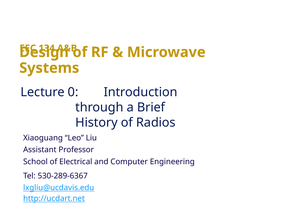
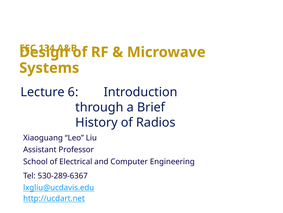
0: 0 -> 6 (73, 92)
